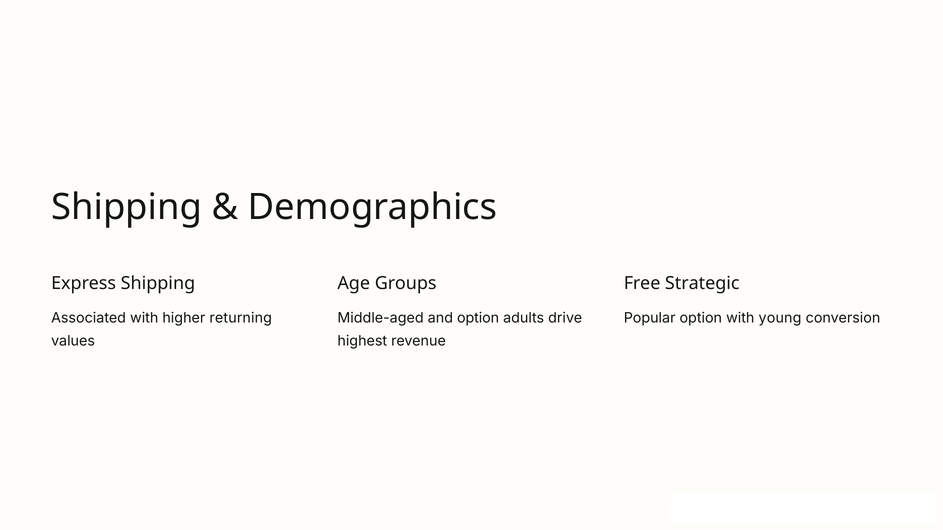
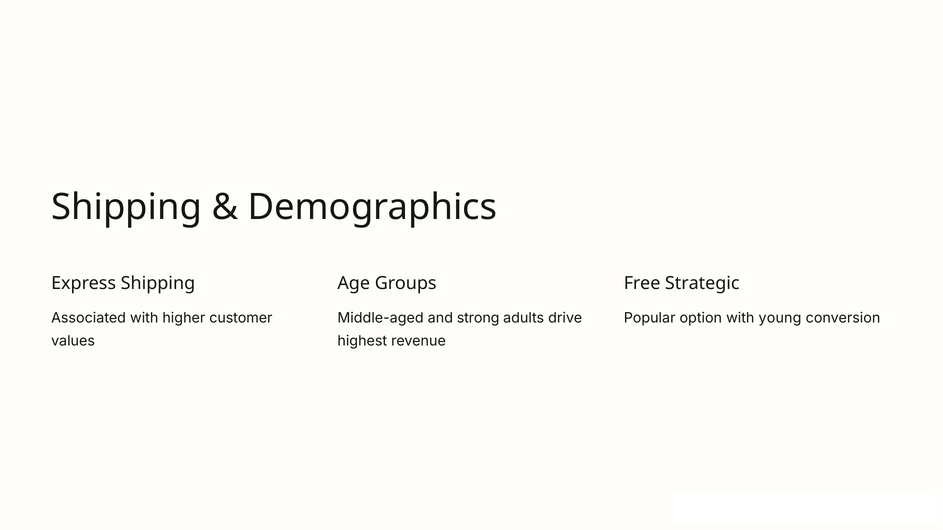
returning: returning -> customer (241, 318)
and option: option -> strong (478, 318)
